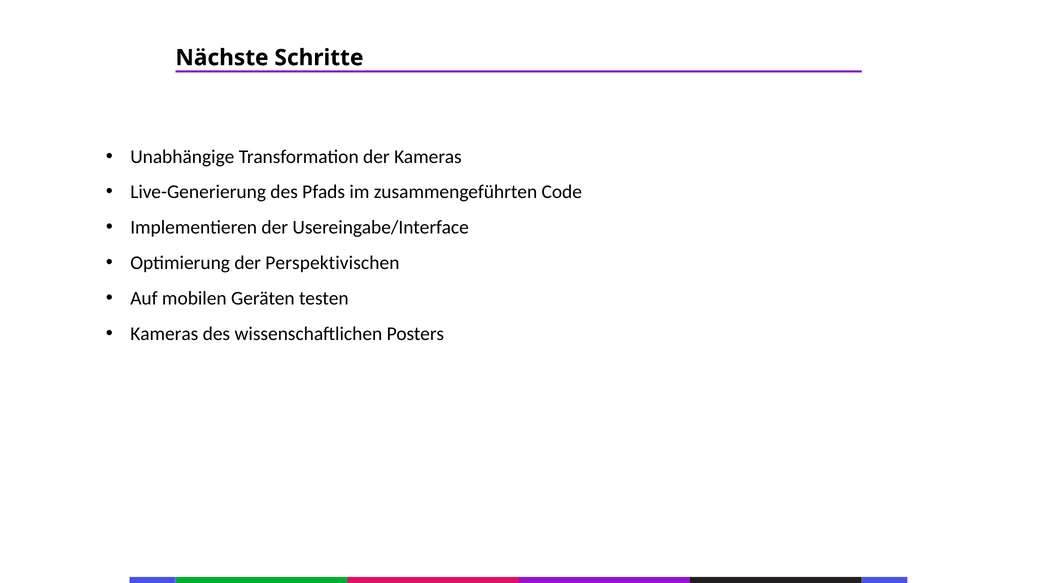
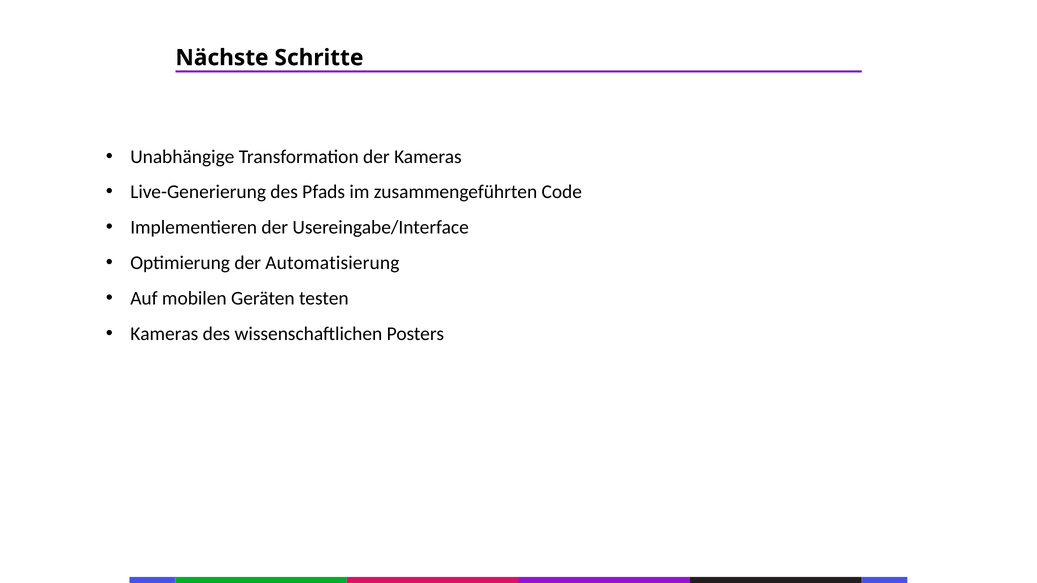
Perspektivischen: Perspektivischen -> Automatisierung (332, 263)
